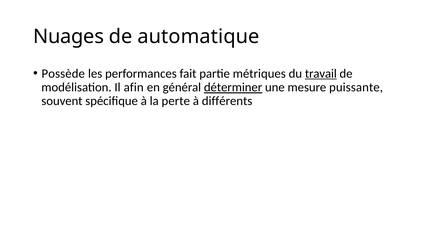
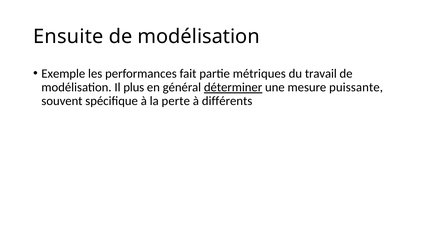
Nuages: Nuages -> Ensuite (68, 37)
automatique: automatique -> modélisation (199, 37)
Possède: Possède -> Exemple (63, 74)
travail underline: present -> none (321, 74)
afin: afin -> plus (134, 87)
